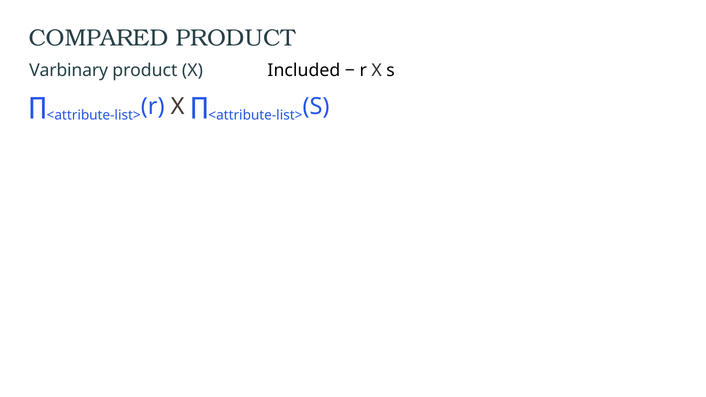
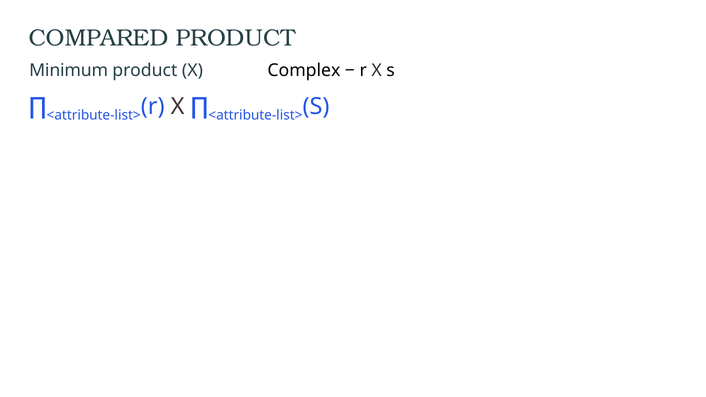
Varbinary: Varbinary -> Minimum (69, 70)
Included: Included -> Complex (304, 70)
